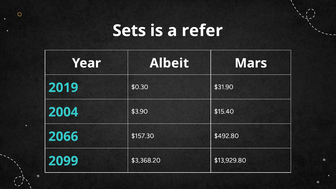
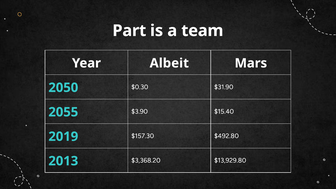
Sets: Sets -> Part (129, 31)
refer: refer -> team (202, 31)
2019: 2019 -> 2050 (63, 88)
2004: 2004 -> 2055 (63, 112)
2066: 2066 -> 2019 (63, 137)
2099: 2099 -> 2013 (63, 161)
